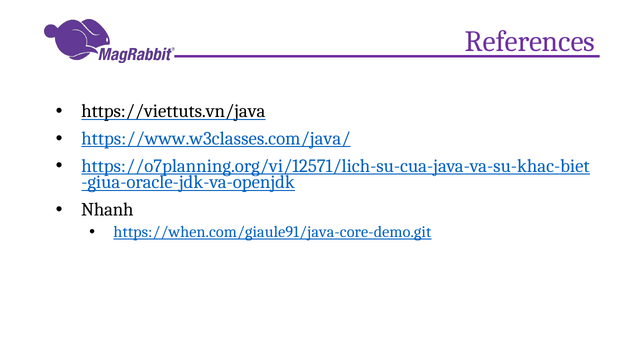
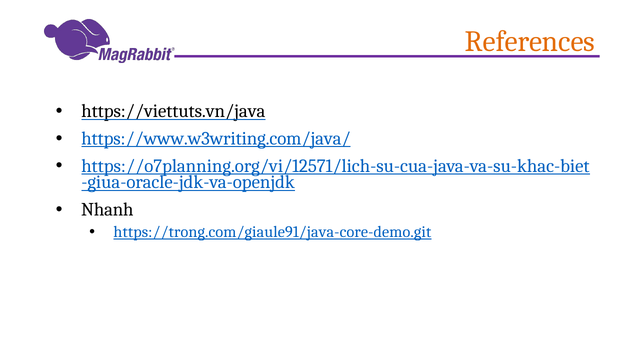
References colour: purple -> orange (530, 42)
https://www.w3classes.com/java/: https://www.w3classes.com/java/ -> https://www.w3writing.com/java/ (216, 139)
https://when.com/giaule91/java-core-demo.git: https://when.com/giaule91/java-core-demo.git -> https://trong.com/giaule91/java-core-demo.git (272, 232)
